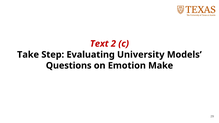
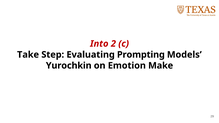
Text: Text -> Into (99, 44)
University: University -> Prompting (141, 55)
Questions: Questions -> Yurochkin (69, 66)
